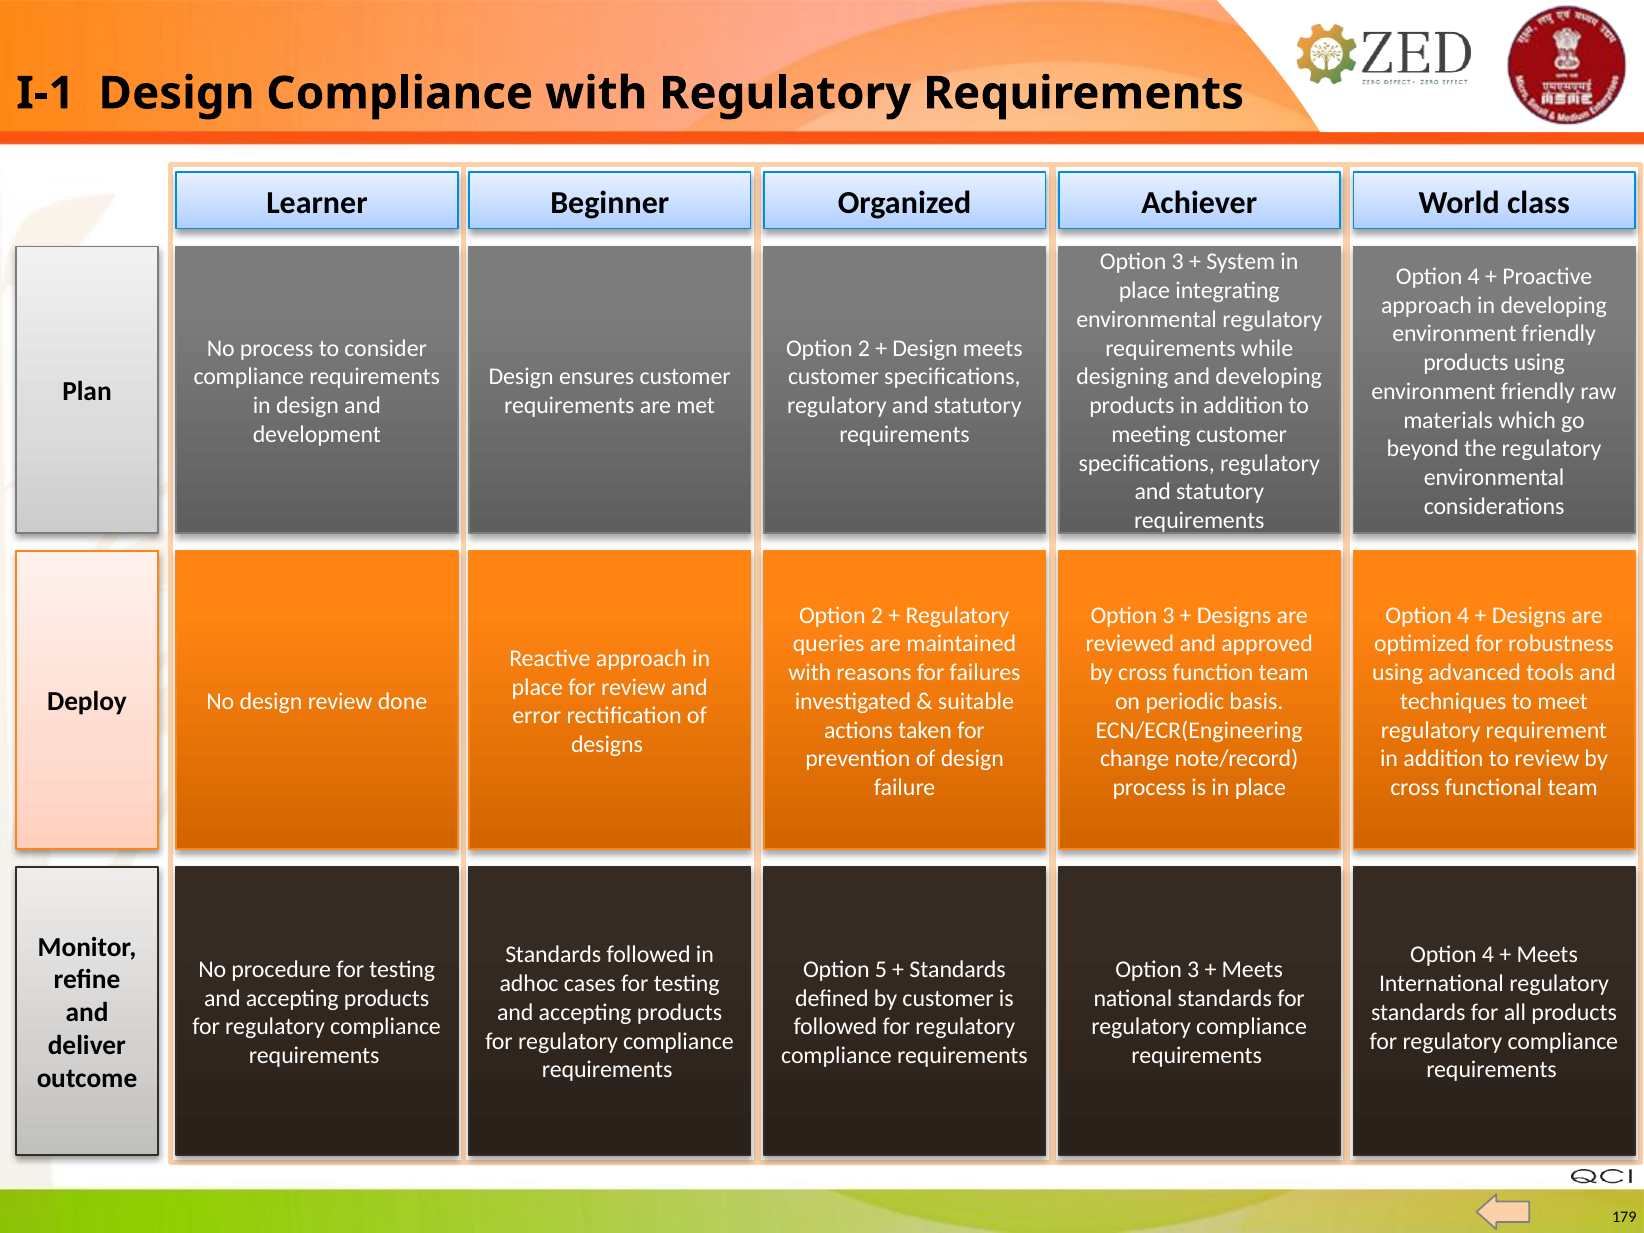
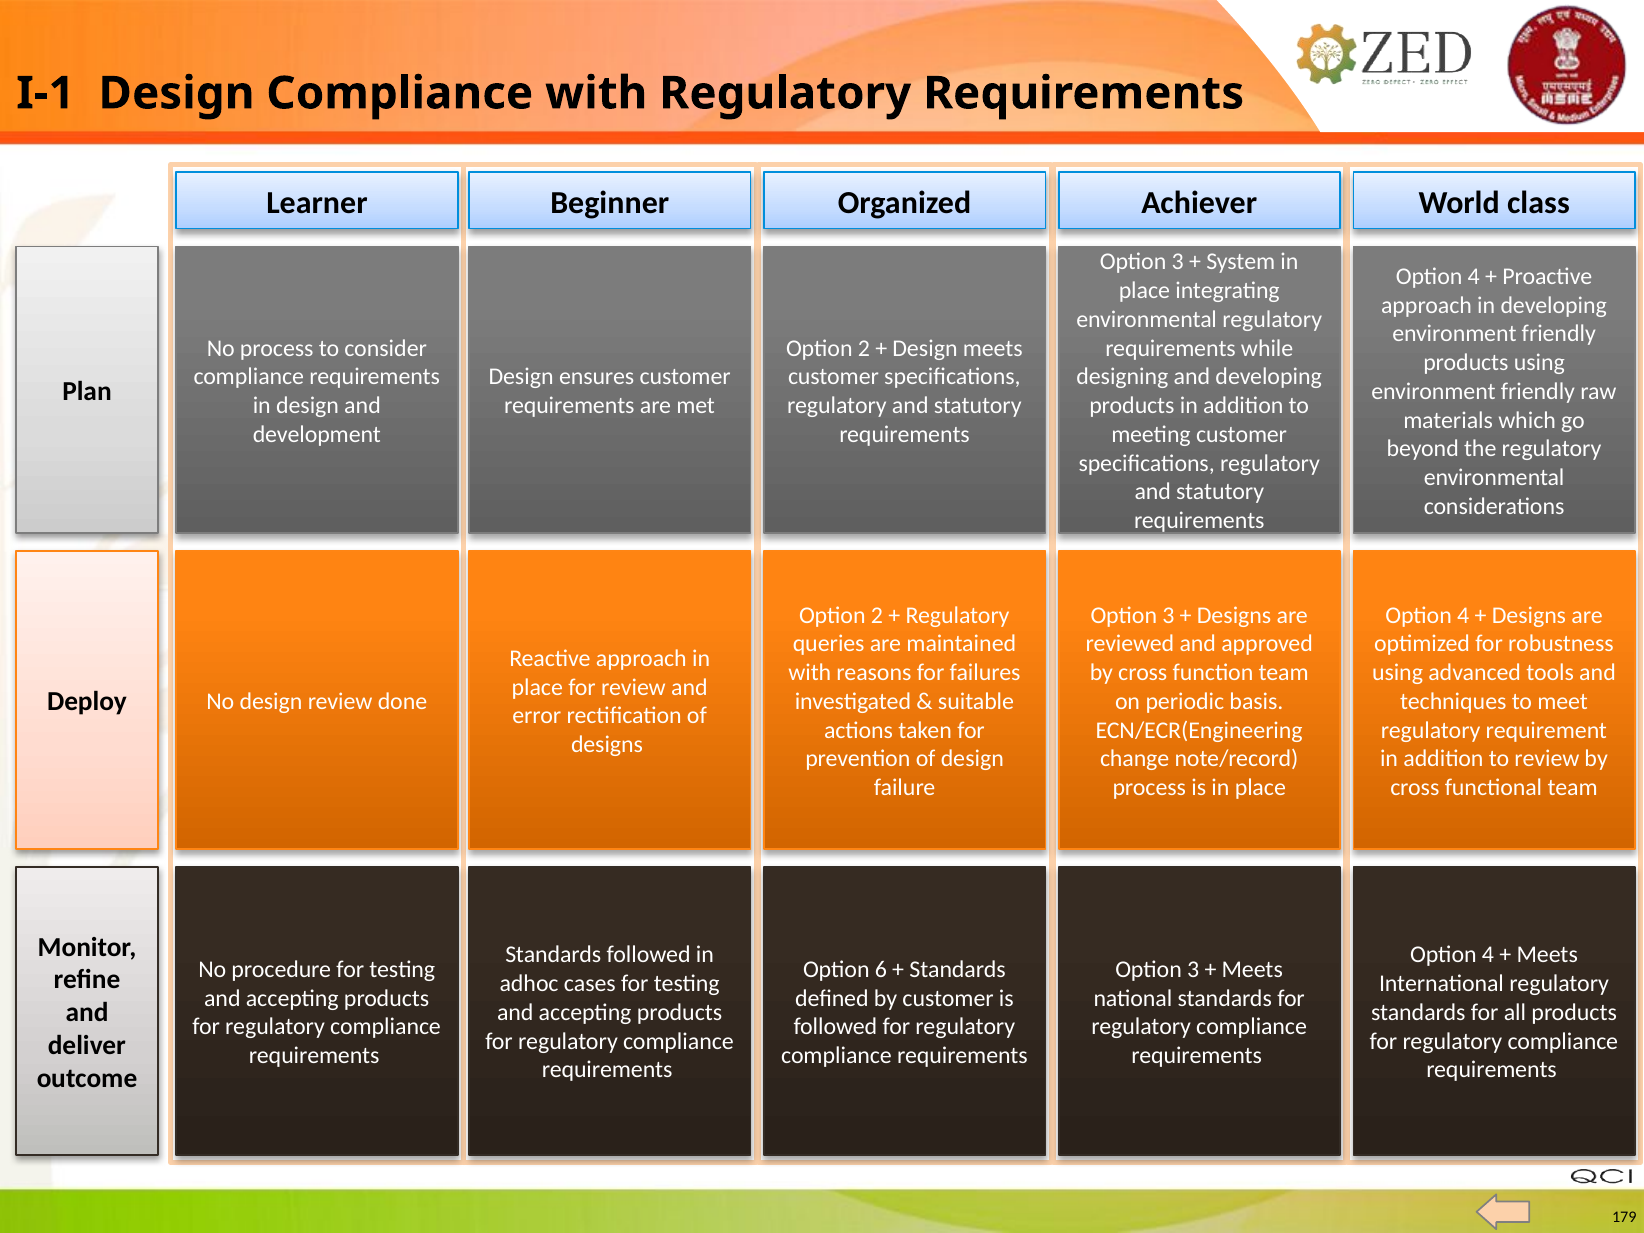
5: 5 -> 6 (881, 969)
